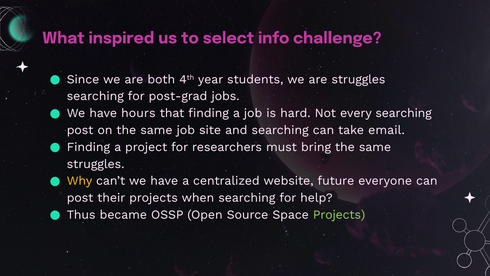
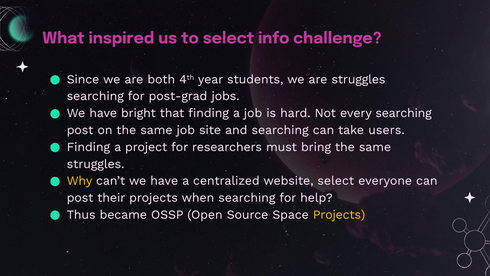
hours: hours -> bright (138, 113)
email: email -> users (387, 130)
website future: future -> select (336, 181)
Projects colour: light green -> yellow (339, 214)
